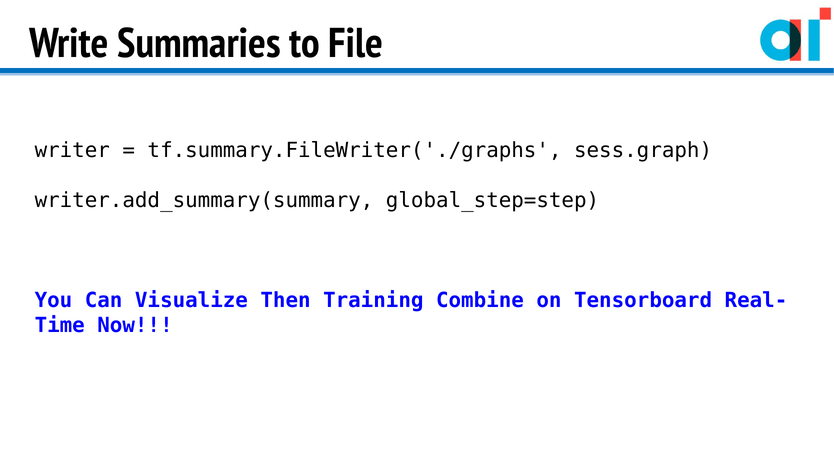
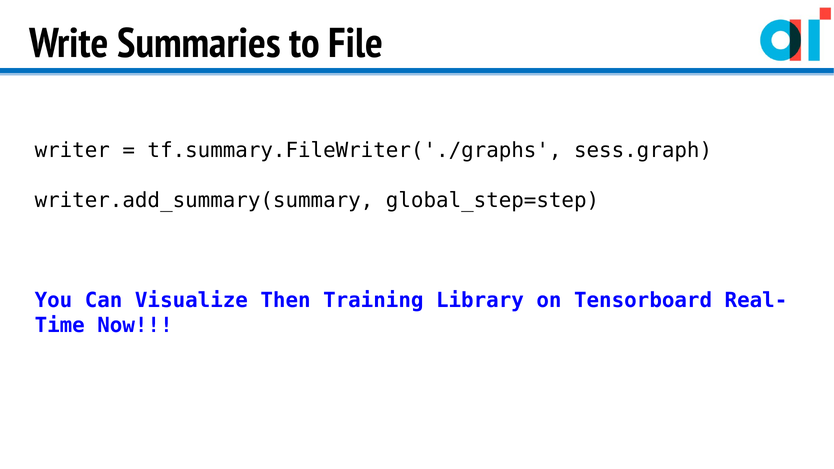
Combine: Combine -> Library (480, 300)
